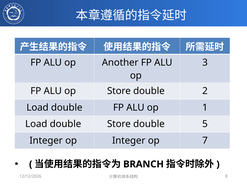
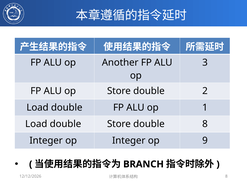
double 5: 5 -> 8 (205, 124)
7: 7 -> 9 (205, 141)
